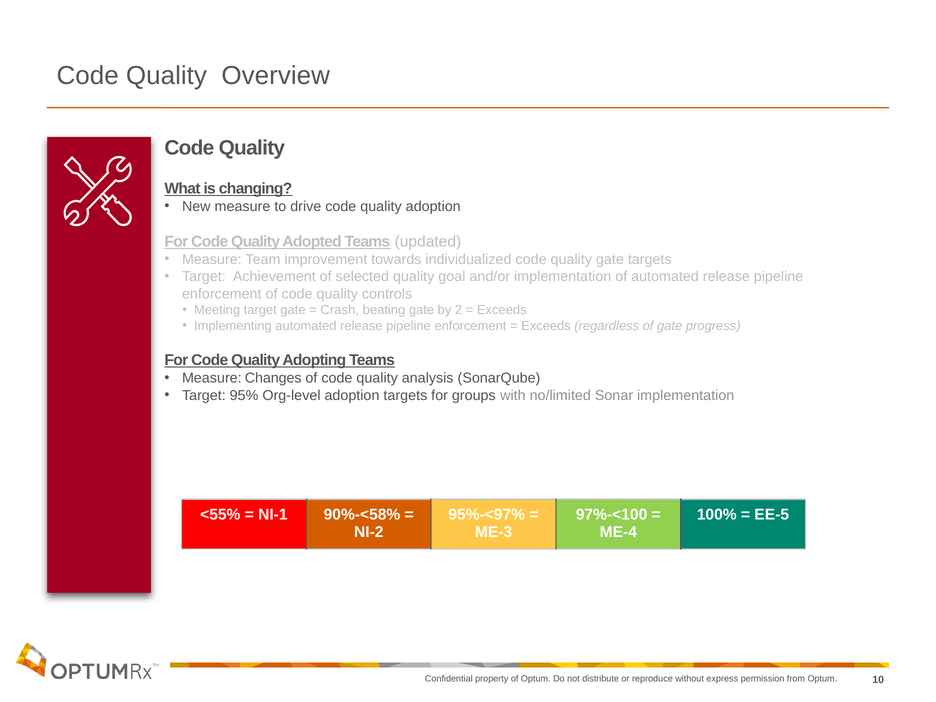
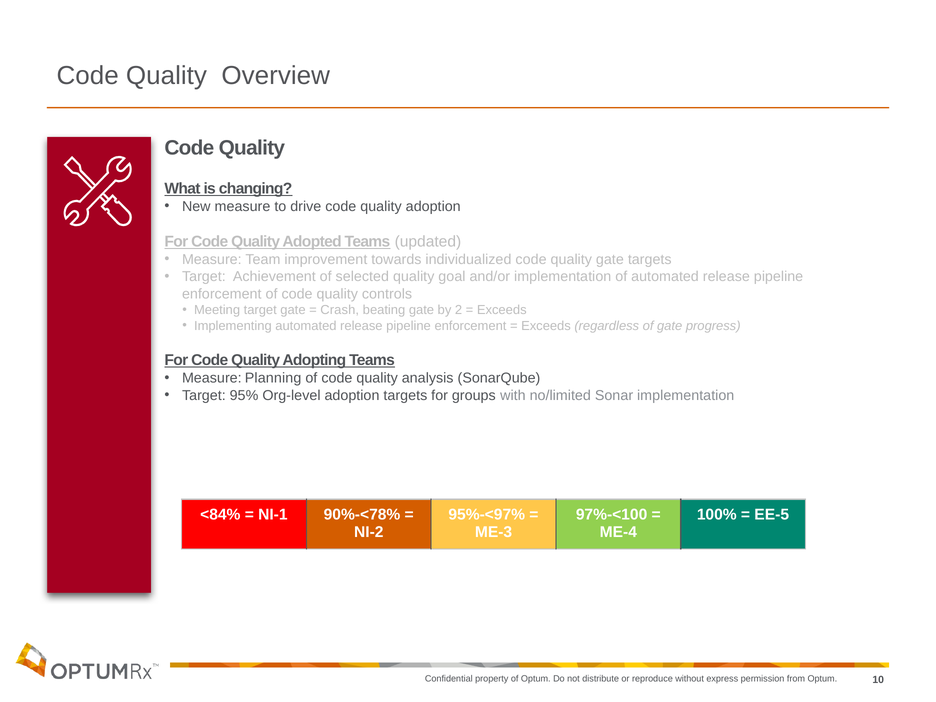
Changes: Changes -> Planning (273, 378)
<55%: <55% -> <84% (220, 515)
90%-<58%: 90%-<58% -> 90%-<78% (362, 515)
